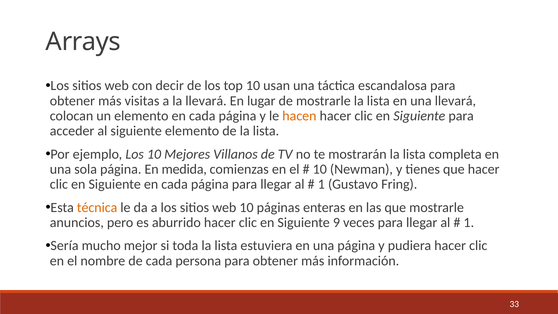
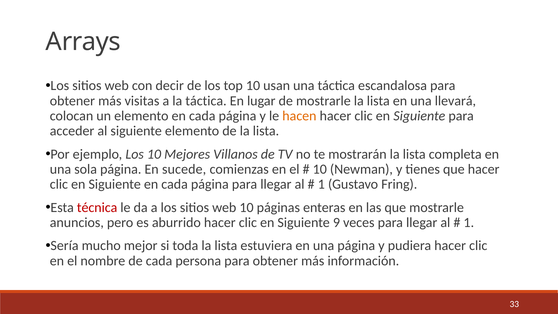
la llevará: llevará -> táctica (206, 101)
medida: medida -> sucede (184, 169)
técnica colour: orange -> red (97, 207)
